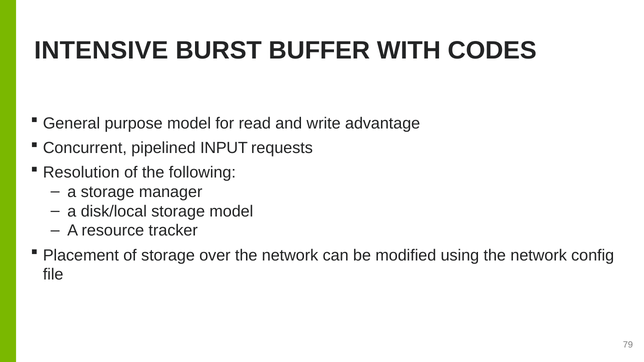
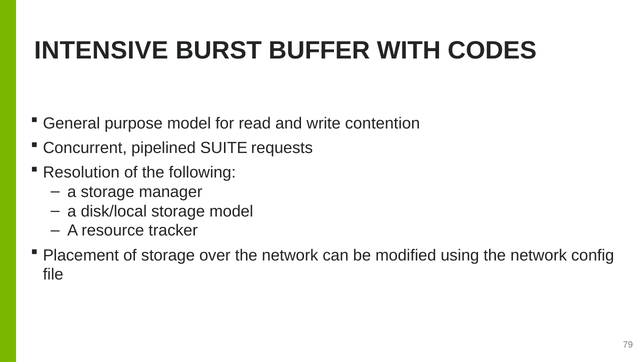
advantage: advantage -> contention (383, 123)
INPUT: INPUT -> SUITE (224, 148)
